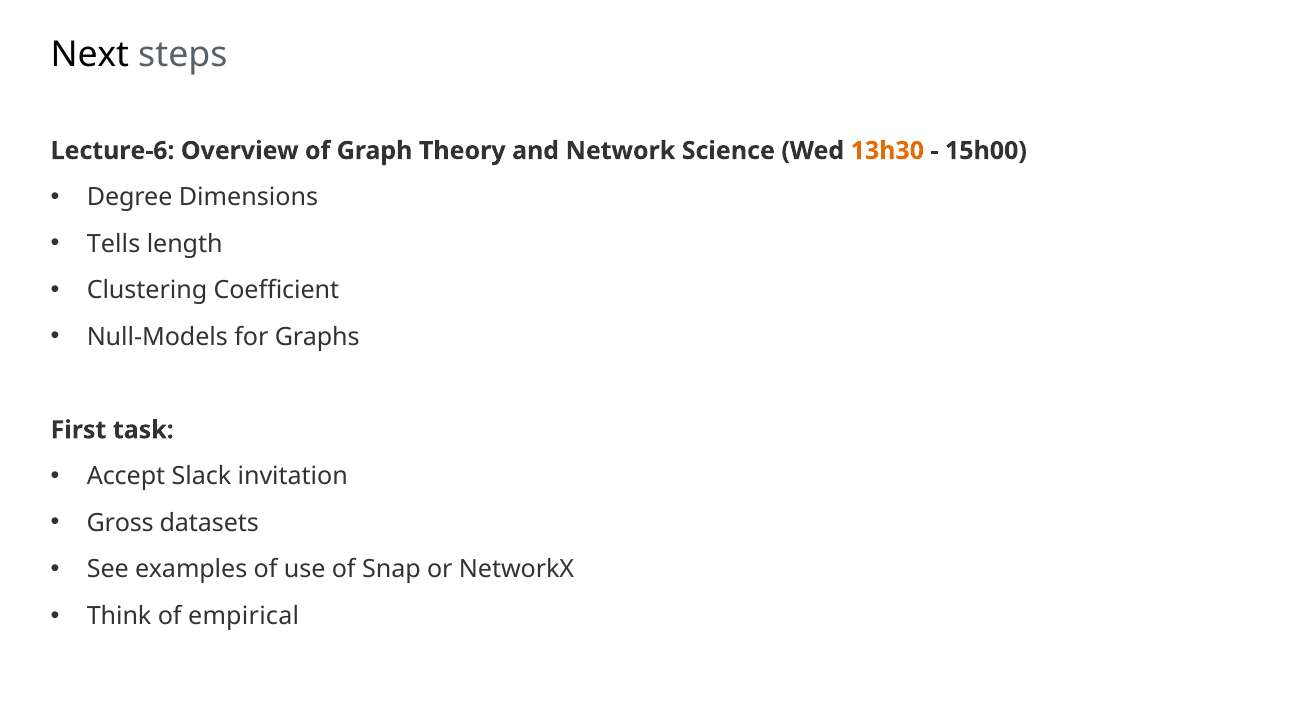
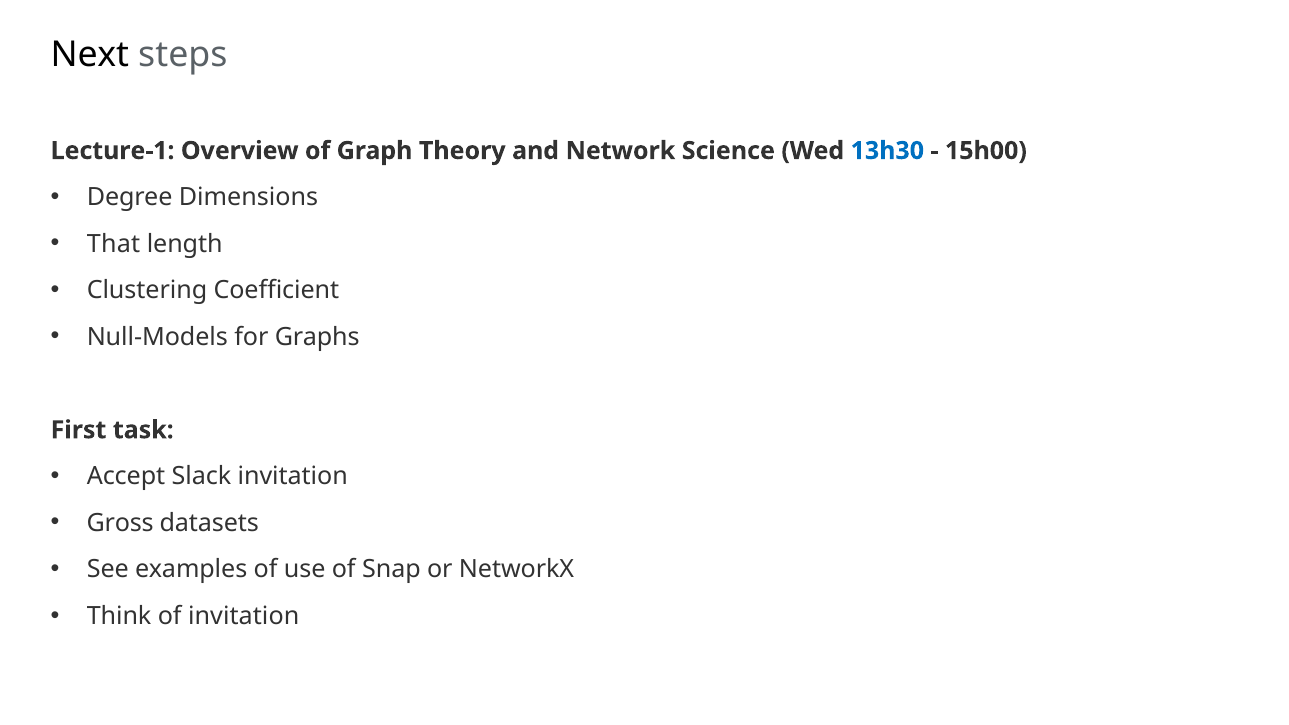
Lecture-6: Lecture-6 -> Lecture-1 (113, 151)
13h30 colour: orange -> blue (887, 151)
Tells: Tells -> That (114, 244)
of empirical: empirical -> invitation (244, 616)
